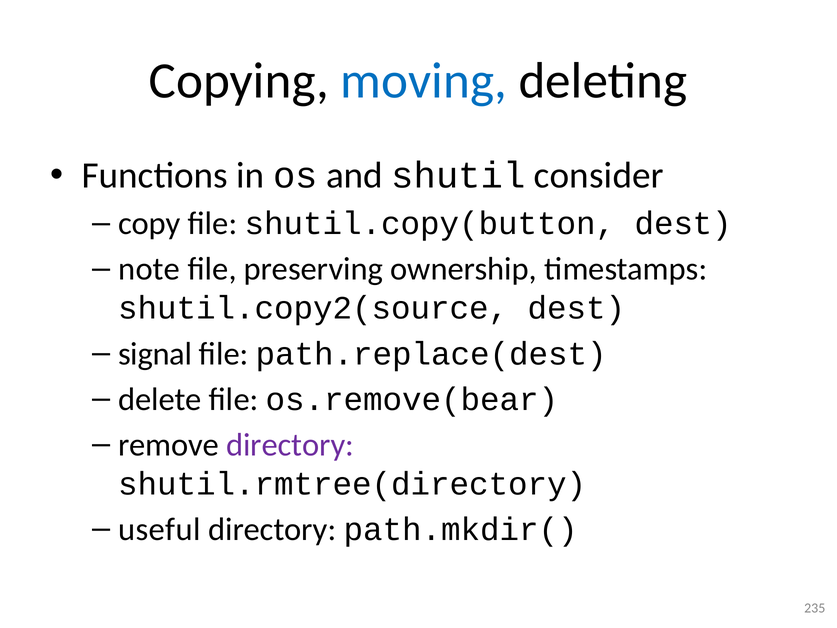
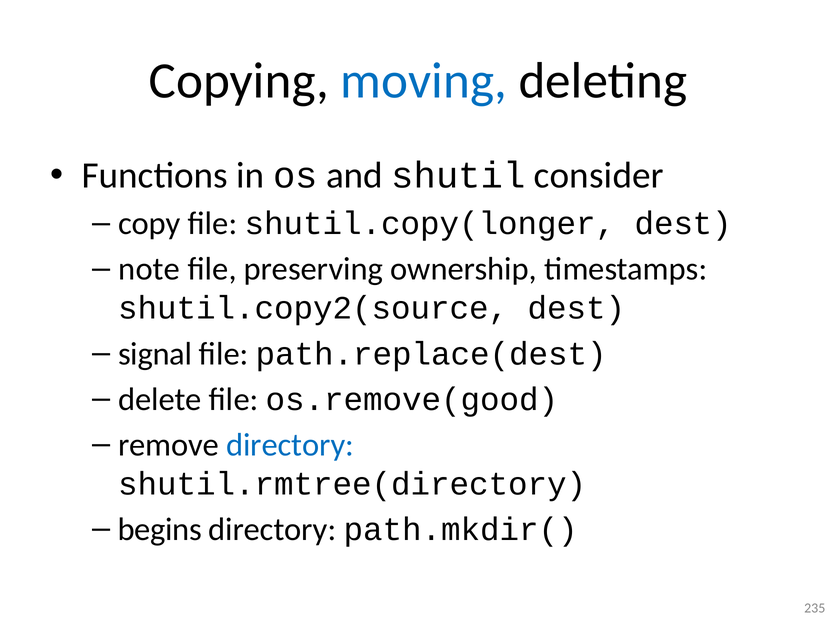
shutil.copy(button: shutil.copy(button -> shutil.copy(longer (430, 224)
os.remove(bear: os.remove(bear -> os.remove(good (412, 399)
directory colour: purple -> blue (290, 445)
useful: useful -> begins (160, 529)
